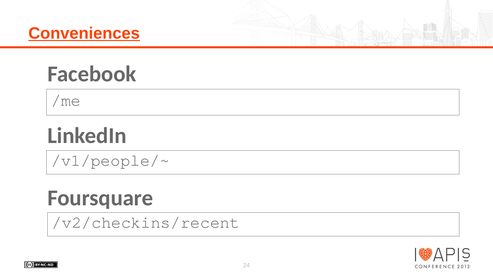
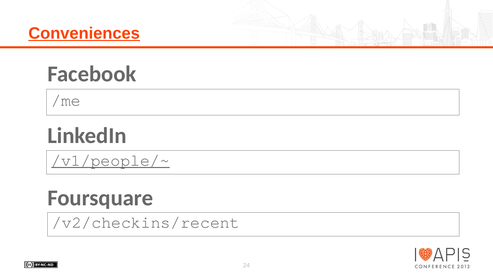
/v1/people/~ underline: none -> present (110, 160)
